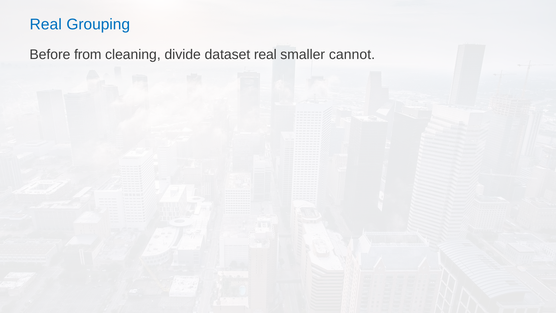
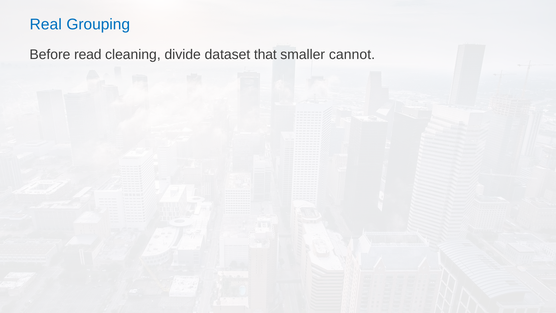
from: from -> read (88, 55)
dataset real: real -> that (265, 55)
